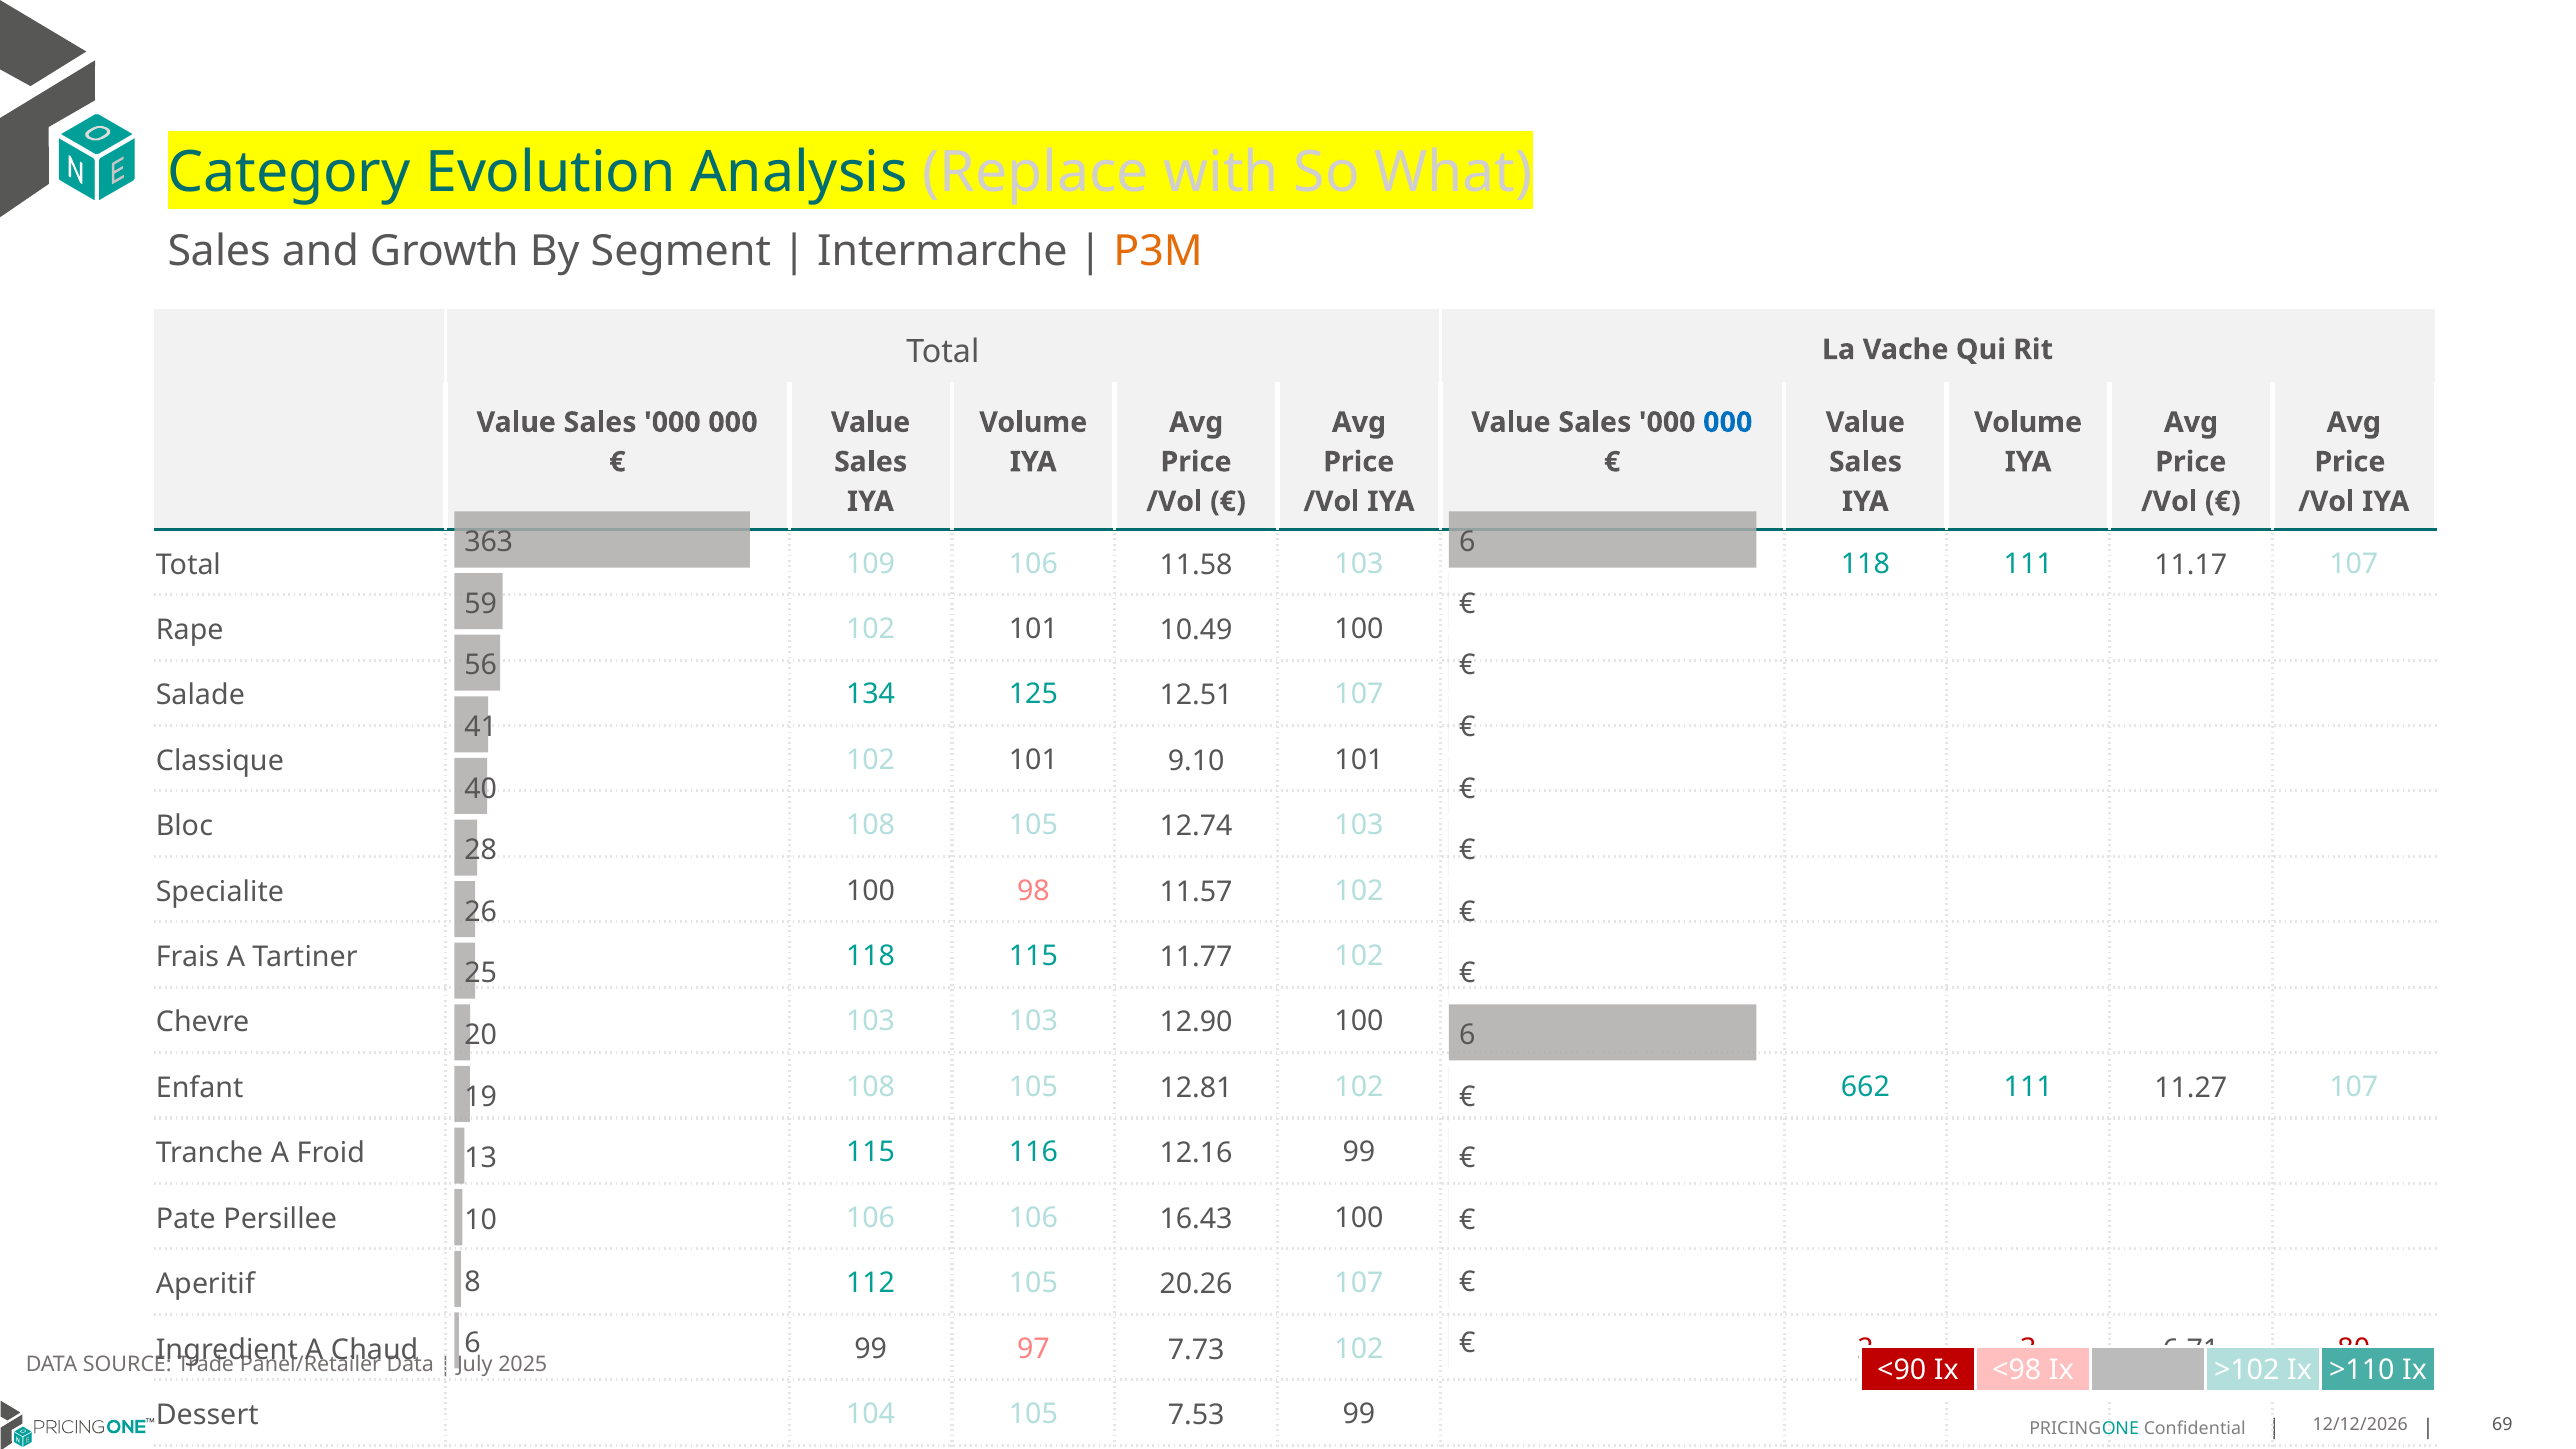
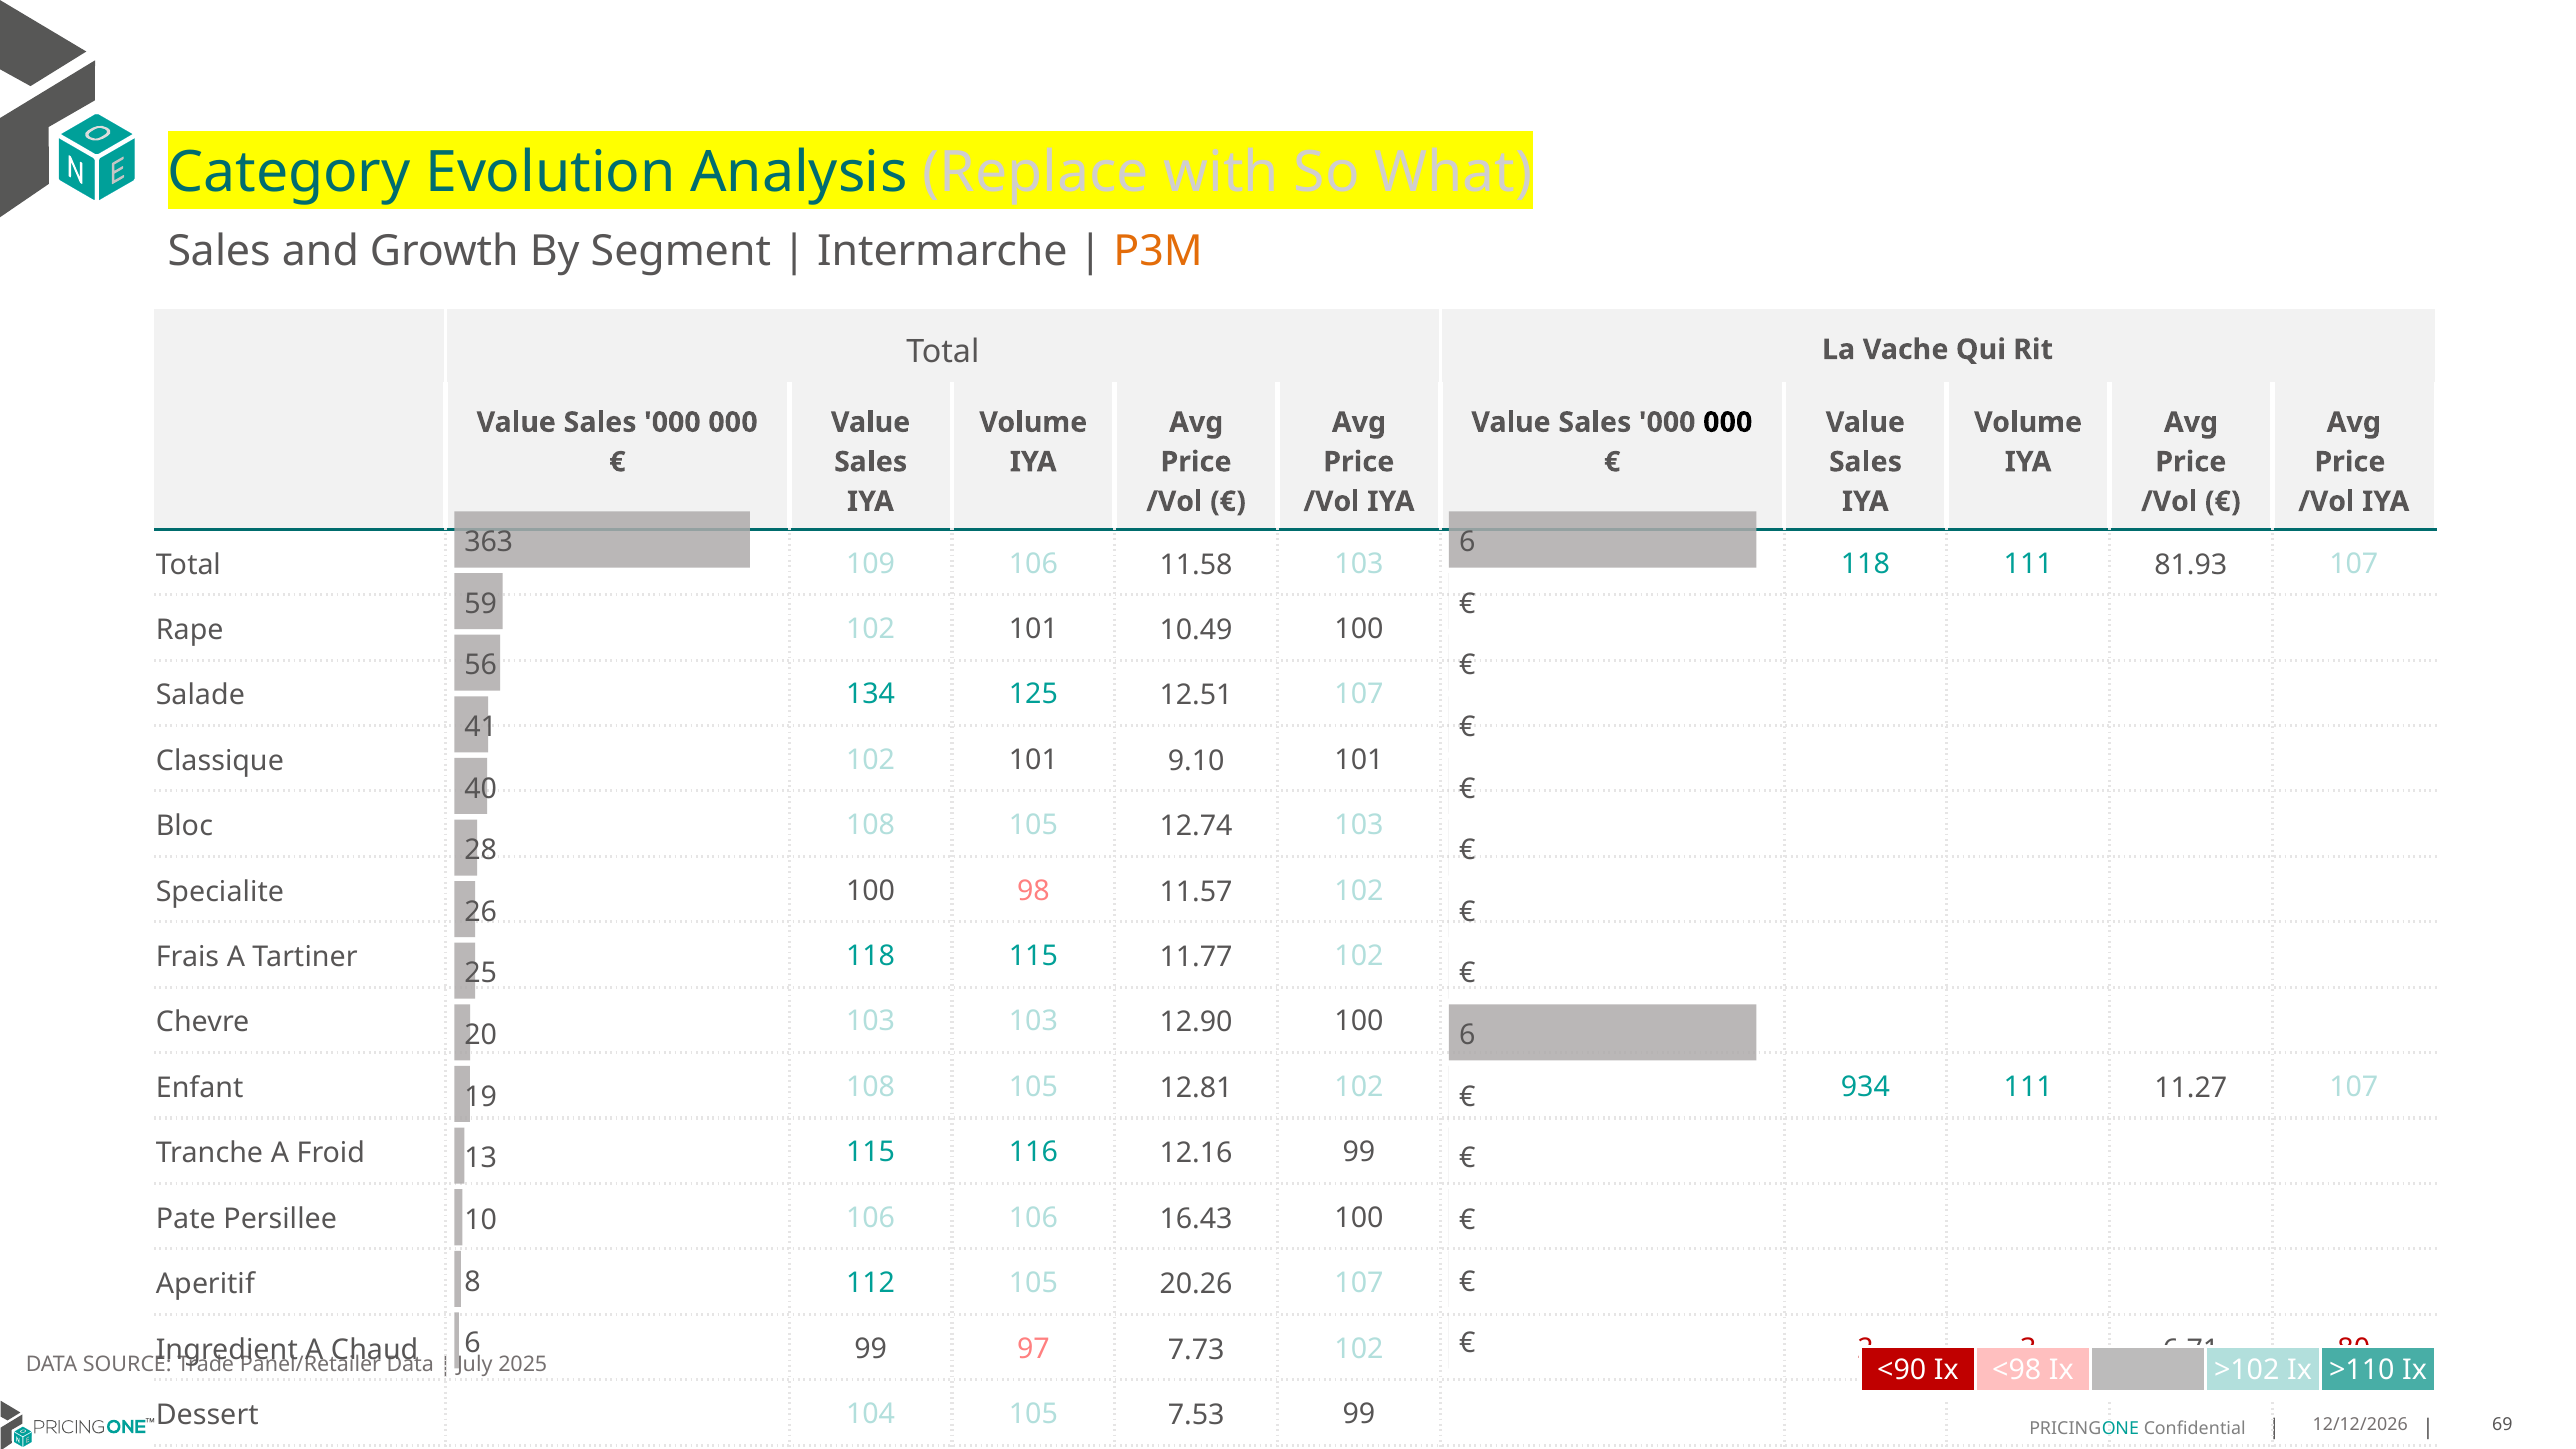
000 colour: blue -> black (1728, 422)
11.17: 11.17 -> 81.93 (2191, 565)
662: 662 -> 934 (1865, 1087)
